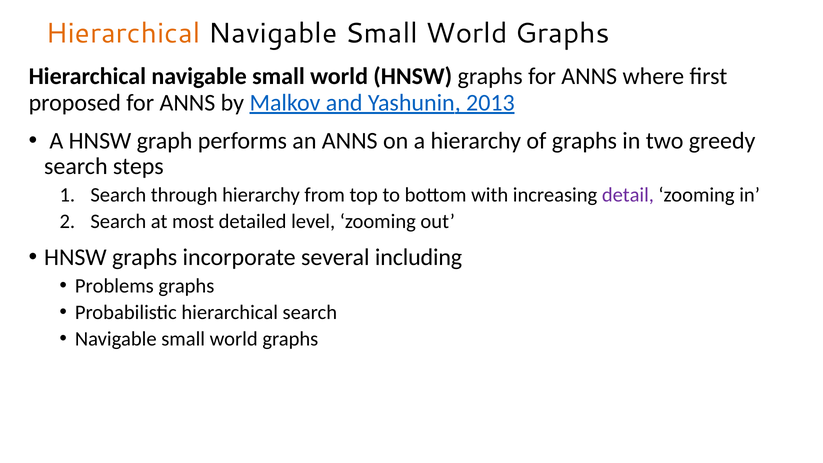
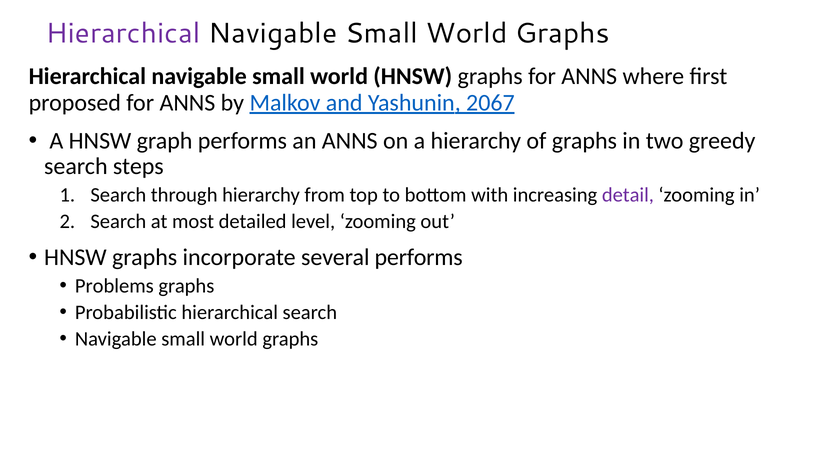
Hierarchical colour: orange -> purple (123, 33)
2013: 2013 -> 2067 (490, 103)
several including: including -> performs (419, 257)
